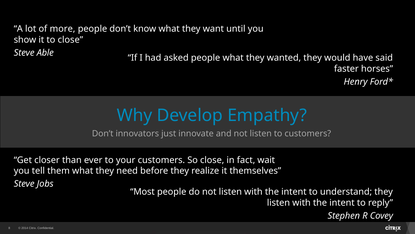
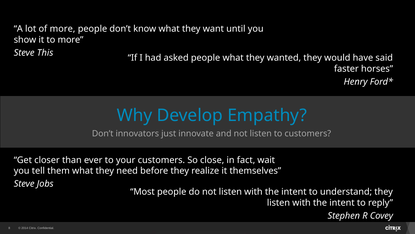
to close: close -> more (70, 40)
Able: Able -> This (45, 53)
